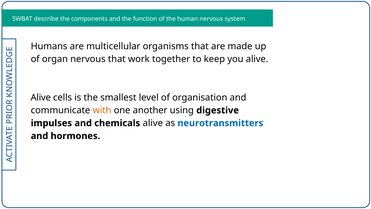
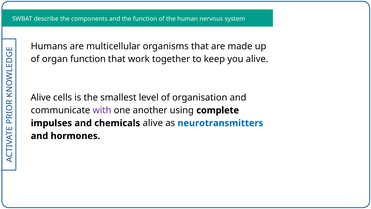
organ nervous: nervous -> function (88, 59)
with colour: orange -> purple (102, 110)
digestive: digestive -> complete (218, 110)
